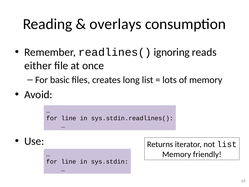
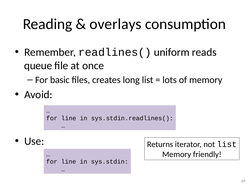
ignoring: ignoring -> uniform (172, 52)
either: either -> queue (38, 66)
